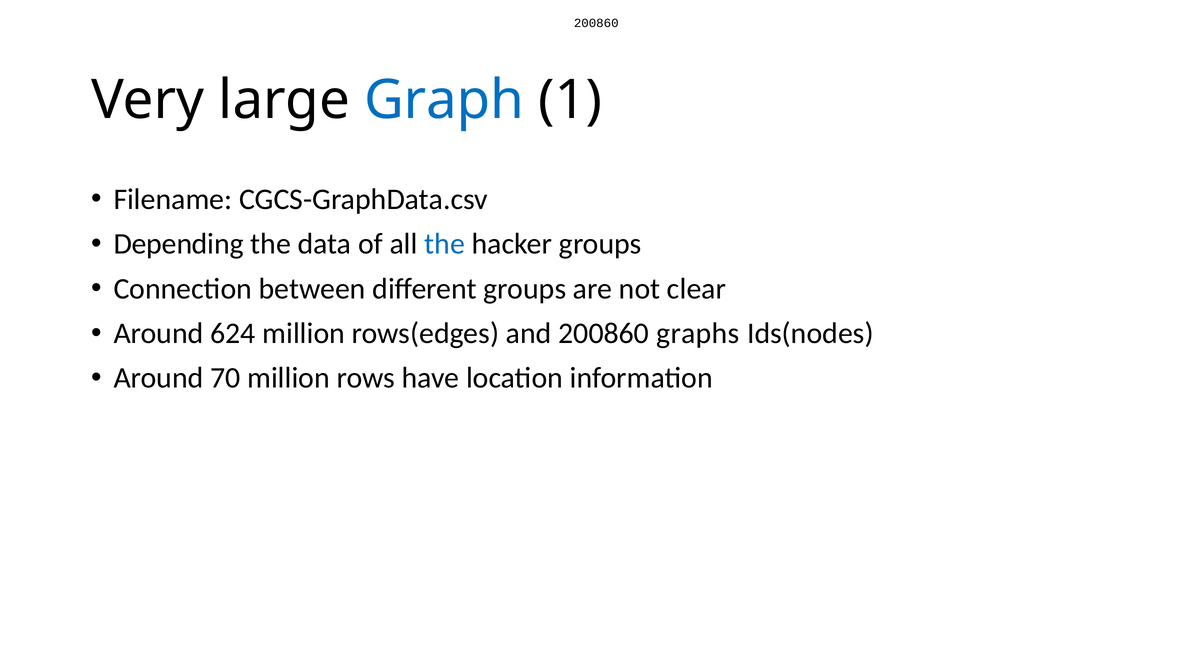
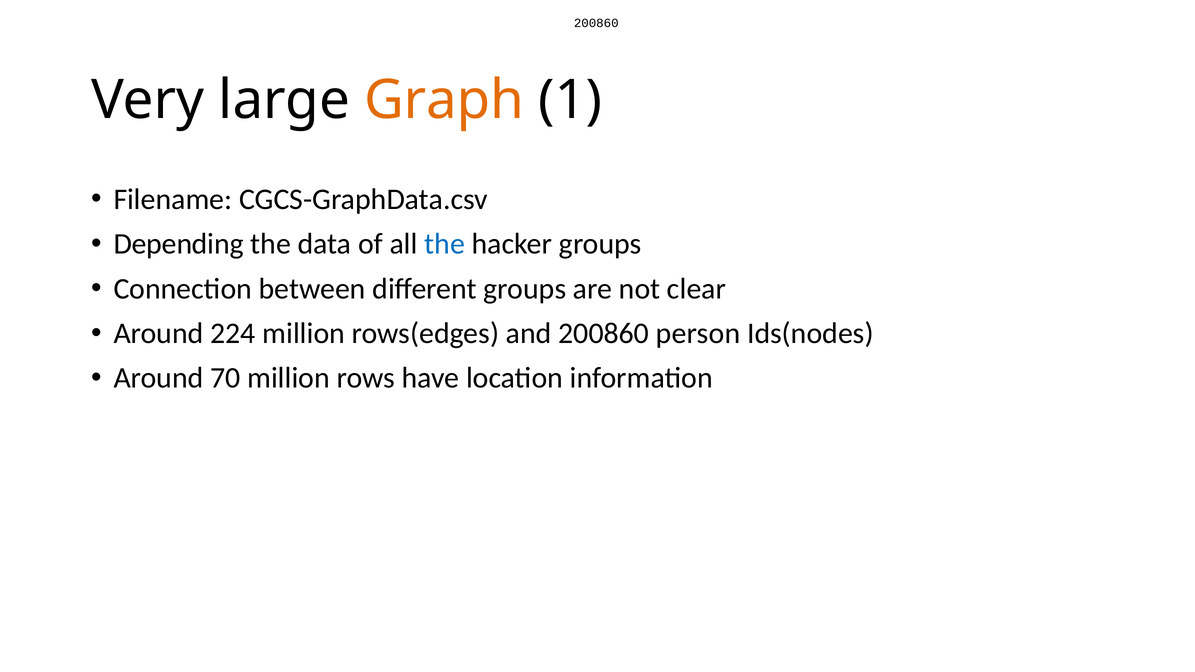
Graph colour: blue -> orange (444, 100)
624: 624 -> 224 (233, 333)
graphs: graphs -> person (698, 333)
